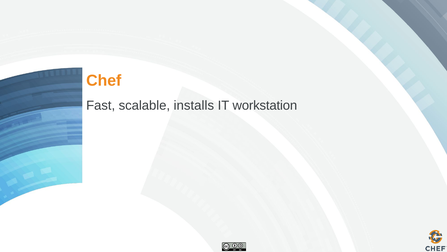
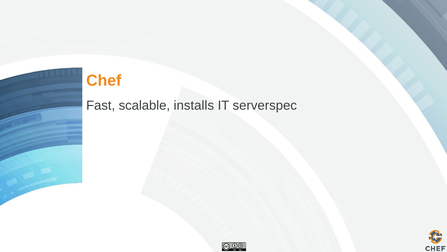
workstation: workstation -> serverspec (265, 105)
